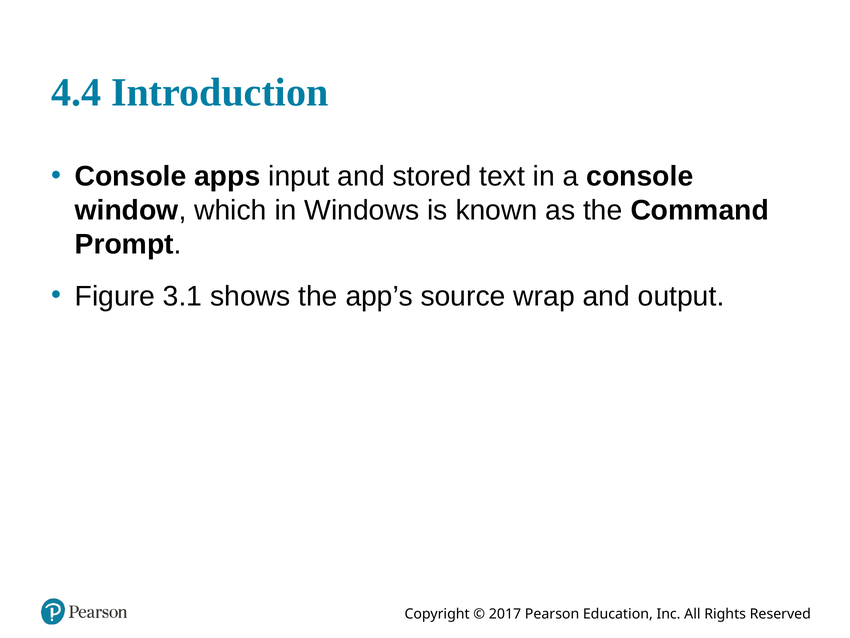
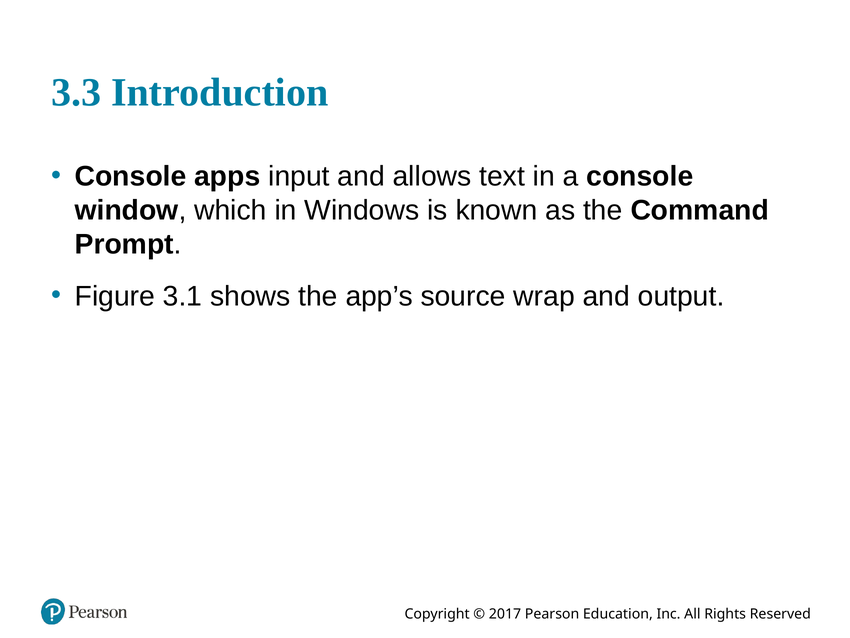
4.4: 4.4 -> 3.3 (76, 92)
stored: stored -> allows (432, 176)
